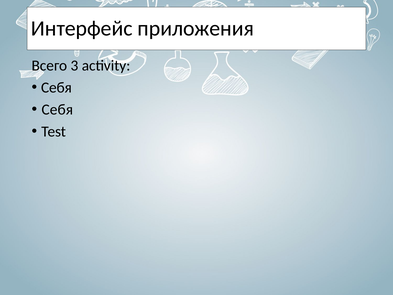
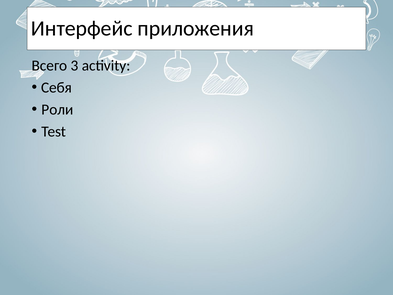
Себя: Себя -> Роли (57, 109)
